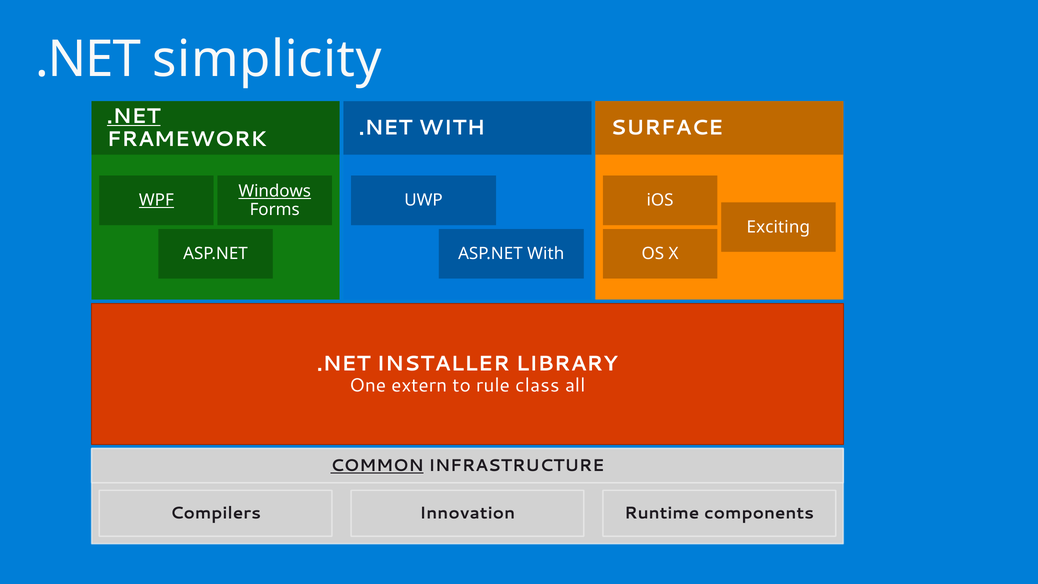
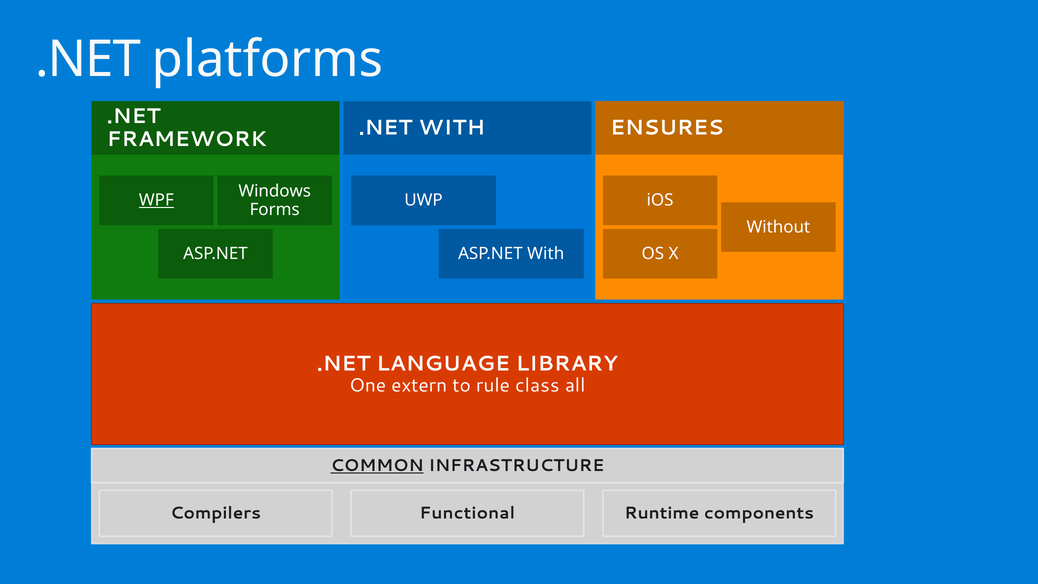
simplicity: simplicity -> platforms (268, 60)
.NET underline: present -> none (134, 116)
SURFACE: SURFACE -> ENSURES (667, 128)
Windows underline: present -> none (275, 191)
Exciting: Exciting -> Without (778, 227)
INSTALLER: INSTALLER -> LANGUAGE (443, 364)
Innovation: Innovation -> Functional (467, 513)
